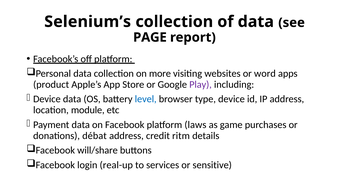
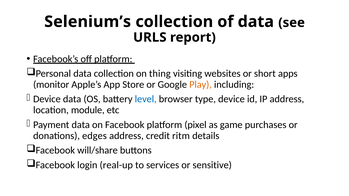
PAGE: PAGE -> URLS (150, 37)
more: more -> thing (160, 74)
word: word -> short (265, 74)
product: product -> monitor (51, 85)
Play colour: purple -> orange (201, 85)
laws: laws -> pixel (196, 125)
débat: débat -> edges (95, 136)
